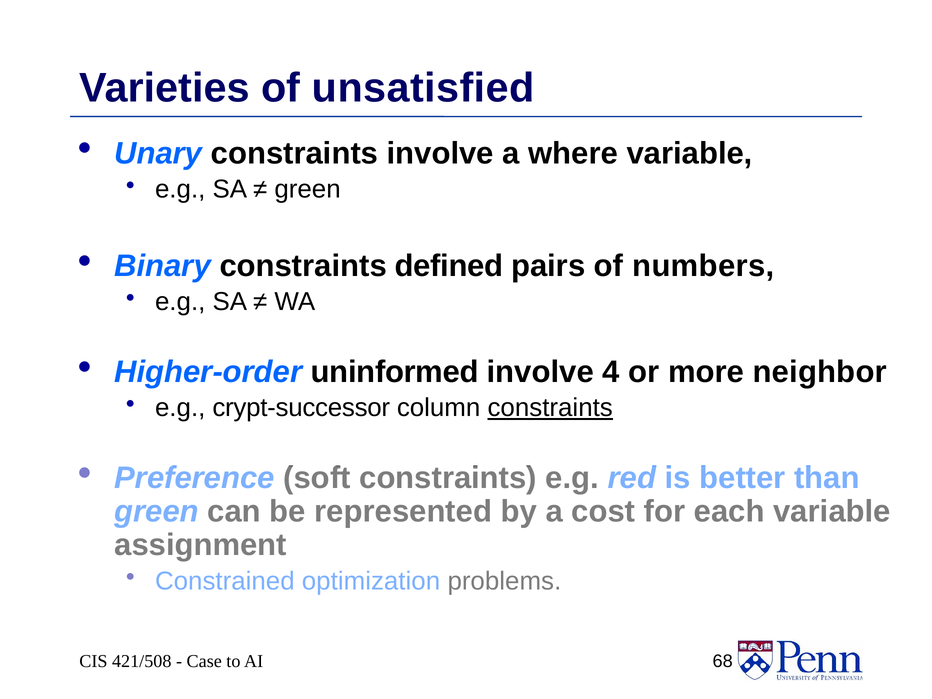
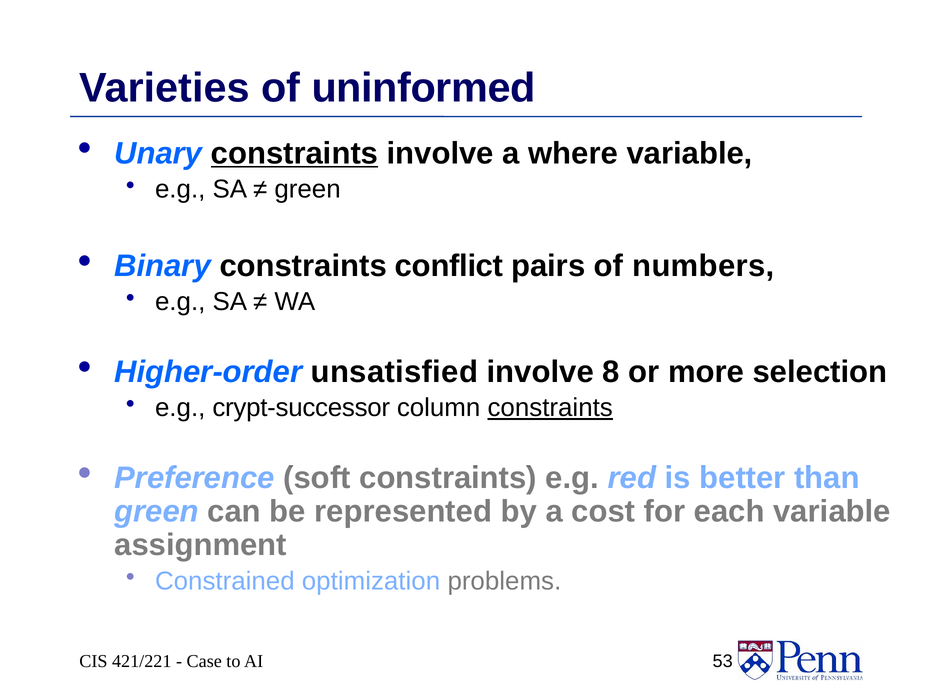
unsatisfied: unsatisfied -> uninformed (424, 88)
constraints underline: none -> present (294, 153)
defined: defined -> conflict (449, 266)
uninformed: uninformed -> unsatisfied (394, 372)
4: 4 -> 8 (611, 372)
neighbor: neighbor -> selection (820, 372)
421/508: 421/508 -> 421/221 (142, 661)
68: 68 -> 53 (723, 661)
